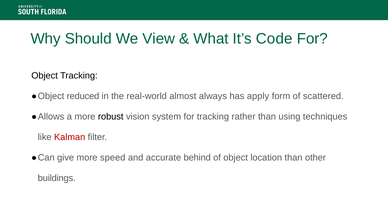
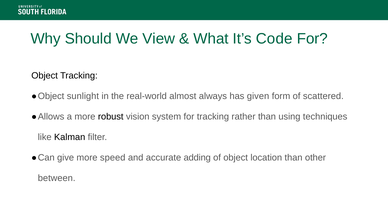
reduced: reduced -> sunlight (83, 96)
apply: apply -> given (258, 96)
Kalman colour: red -> black (70, 137)
behind: behind -> adding (197, 158)
buildings: buildings -> between (57, 178)
